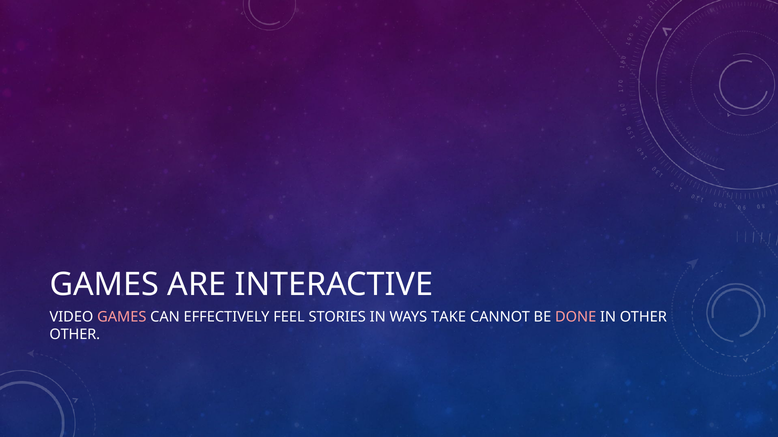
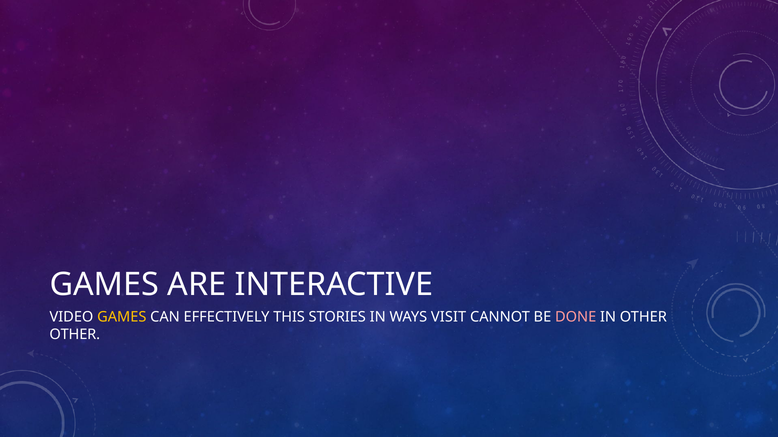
GAMES colour: pink -> yellow (122, 318)
FEEL: FEEL -> THIS (289, 318)
TAKE: TAKE -> VISIT (449, 318)
